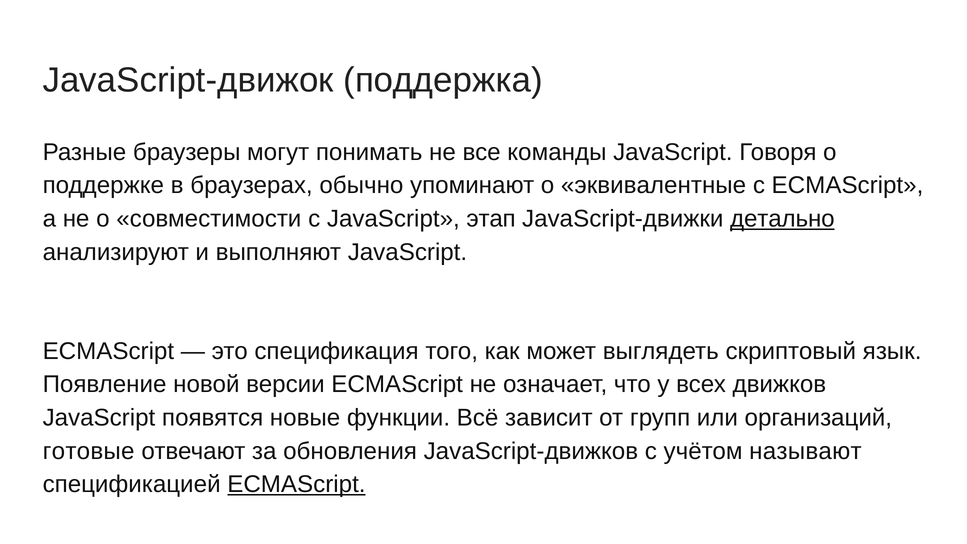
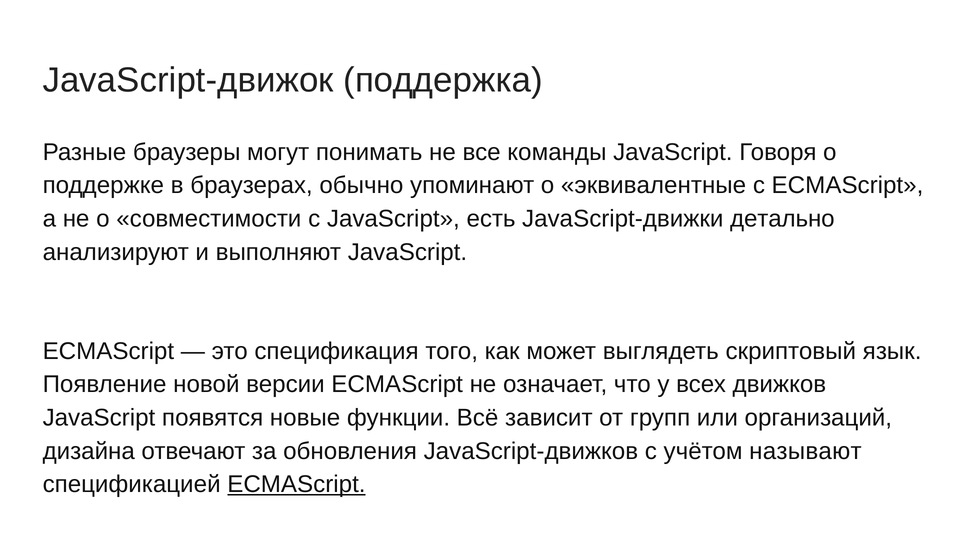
этап: этап -> есть (491, 219)
детально underline: present -> none (782, 219)
готовые: готовые -> дизайна (89, 451)
